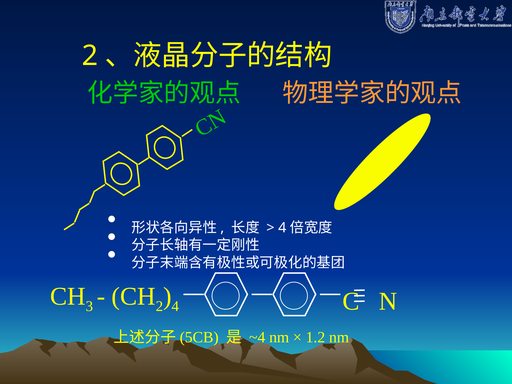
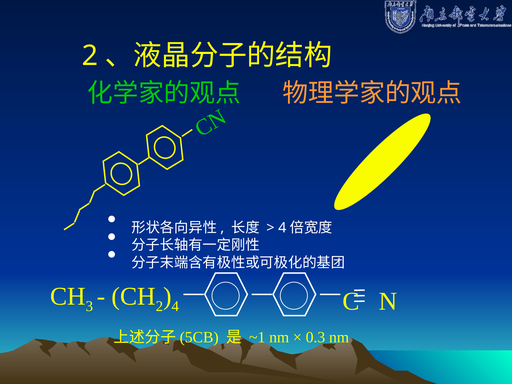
~4: ~4 -> ~1 (257, 337)
1.2: 1.2 -> 0.3 (315, 337)
